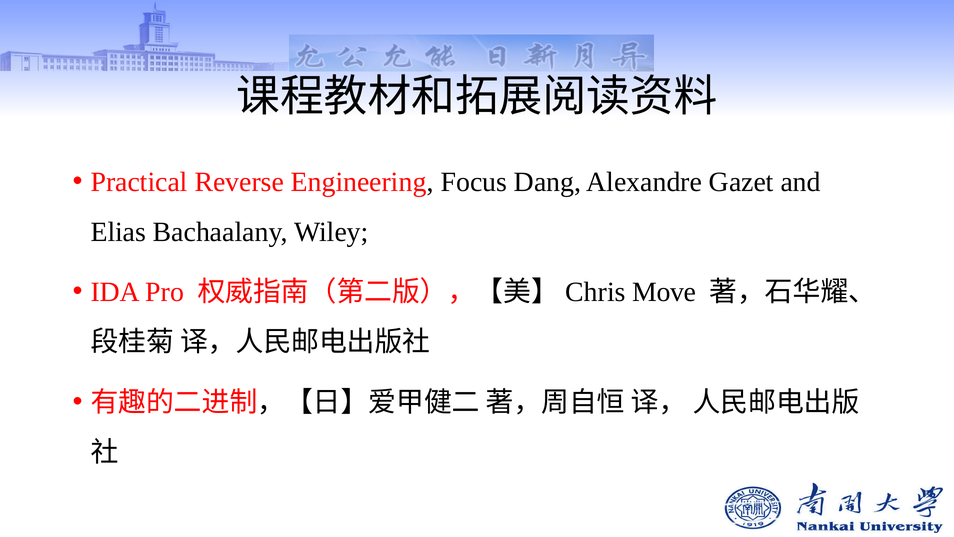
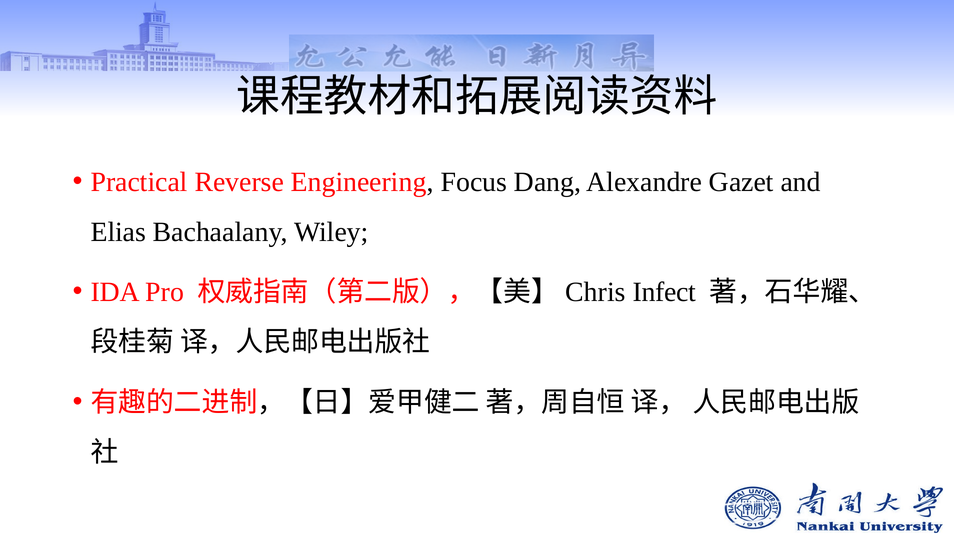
Move: Move -> Infect (664, 292)
